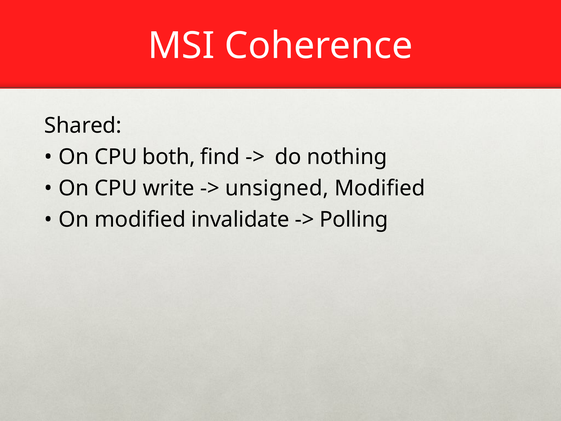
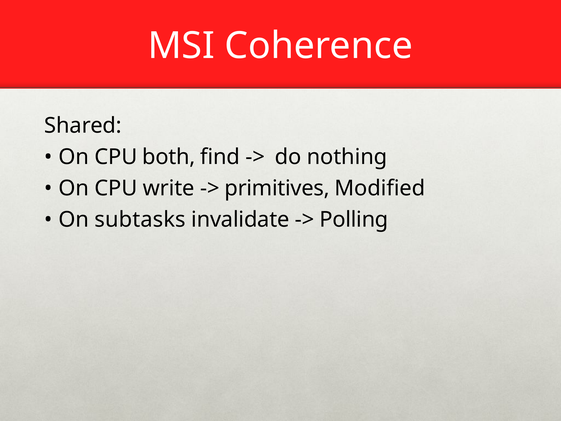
unsigned: unsigned -> primitives (277, 188)
On modified: modified -> subtasks (140, 220)
